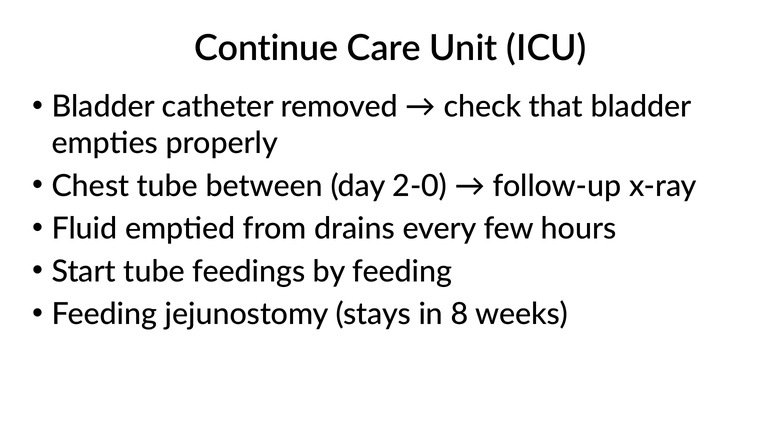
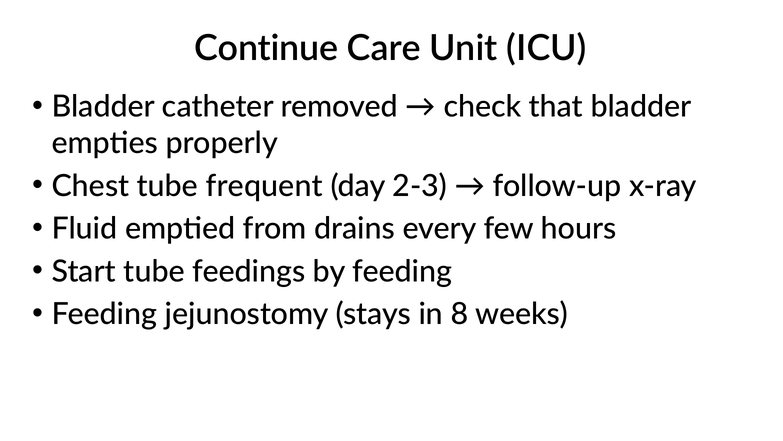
between: between -> frequent (264, 186)
2-0: 2-0 -> 2-3 (420, 186)
